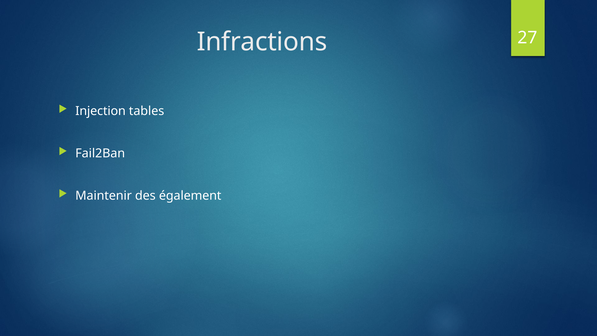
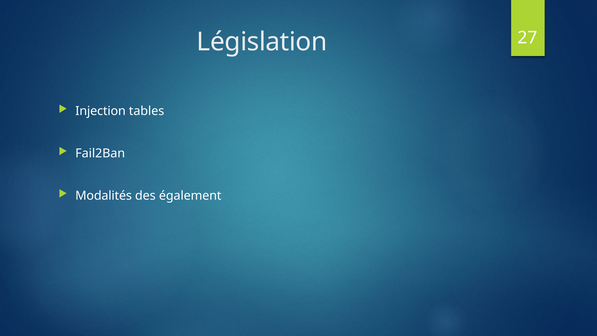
Infractions: Infractions -> Législation (262, 42)
Maintenir: Maintenir -> Modalités (104, 196)
